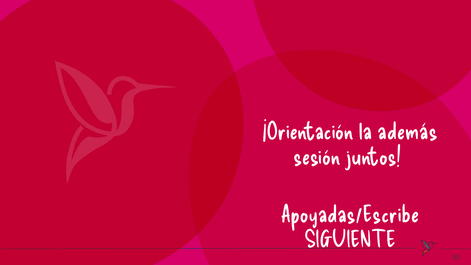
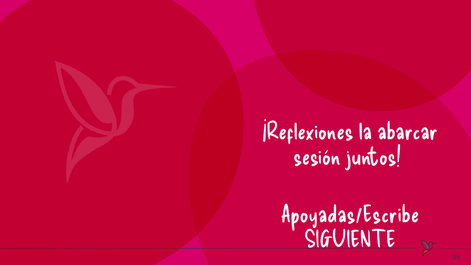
¡Orientación: ¡Orientación -> ¡Reflexiones (308, 132)
además: además -> abarcar (408, 132)
